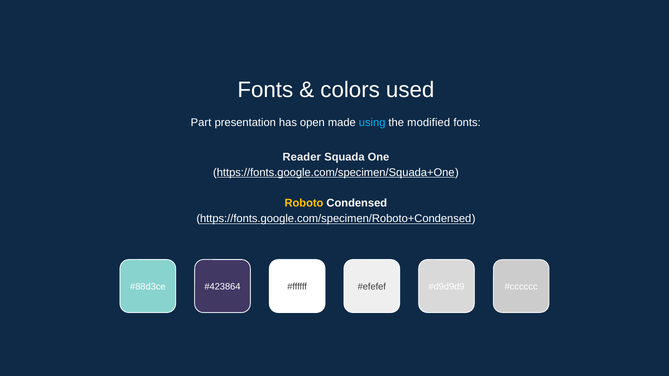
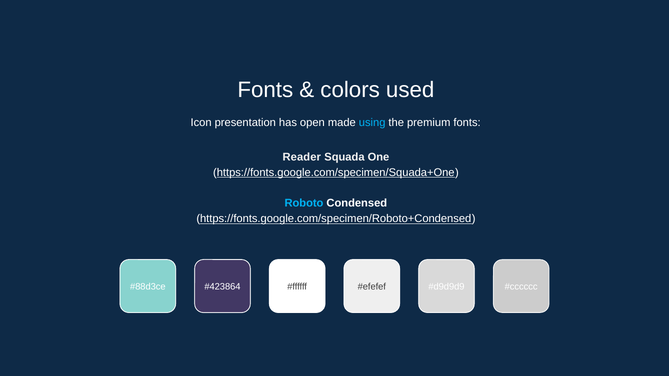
Part: Part -> Icon (201, 123)
modified: modified -> premium (429, 123)
Roboto colour: yellow -> light blue (304, 203)
